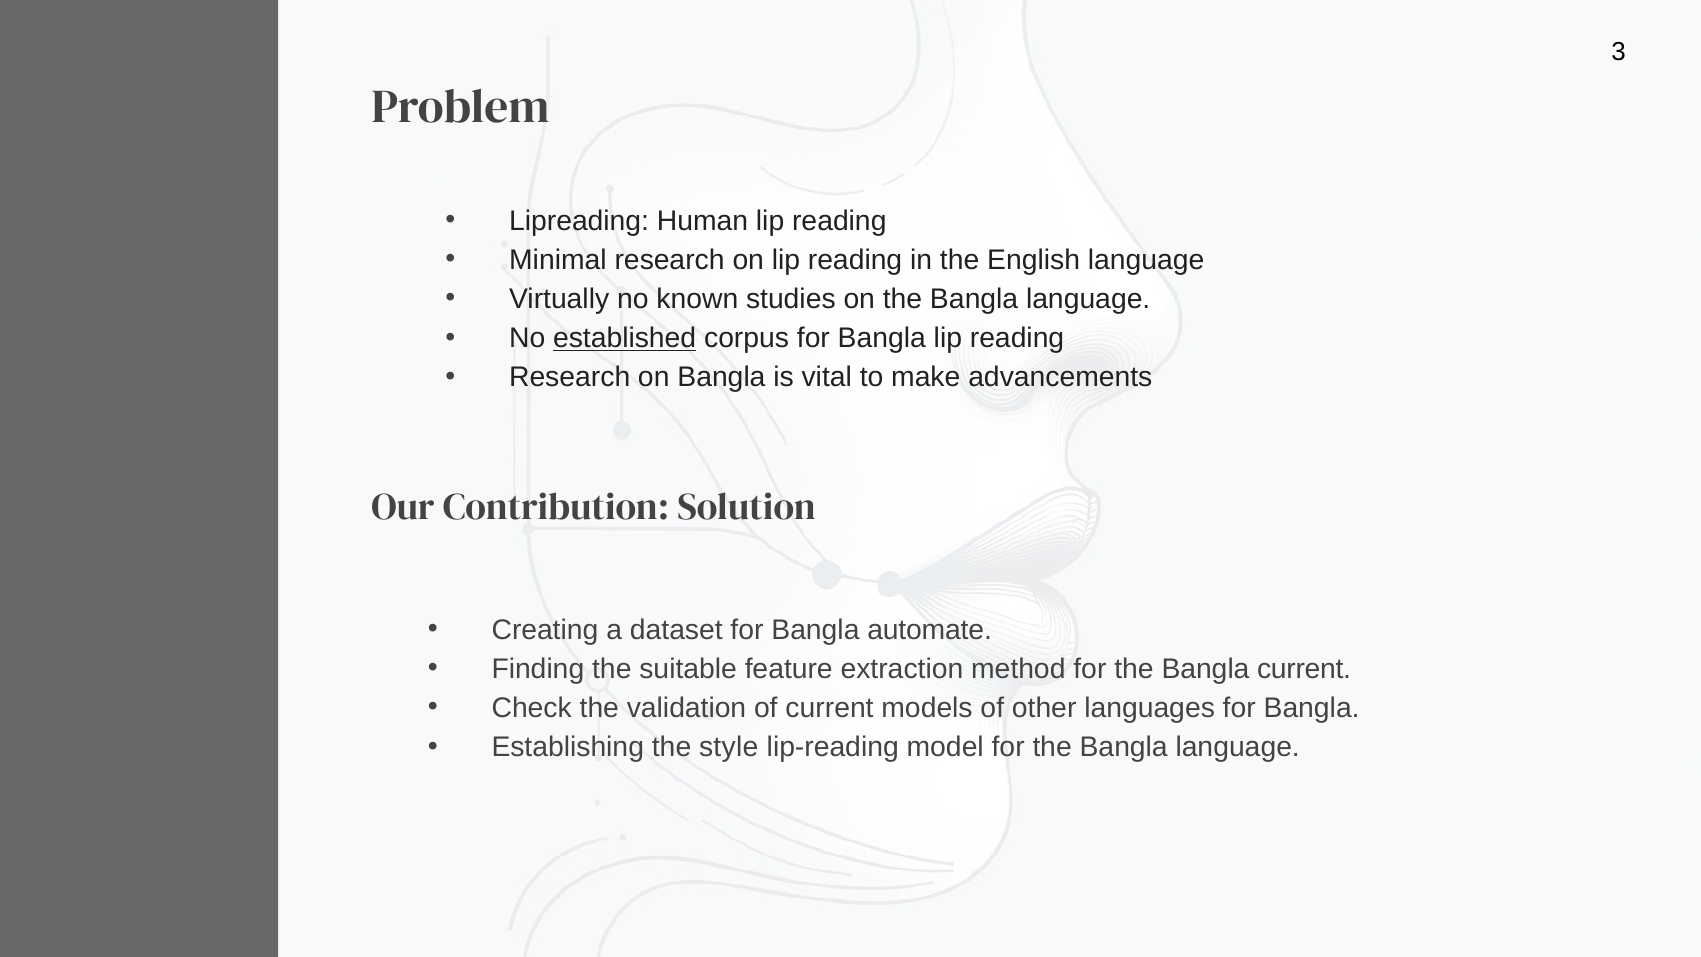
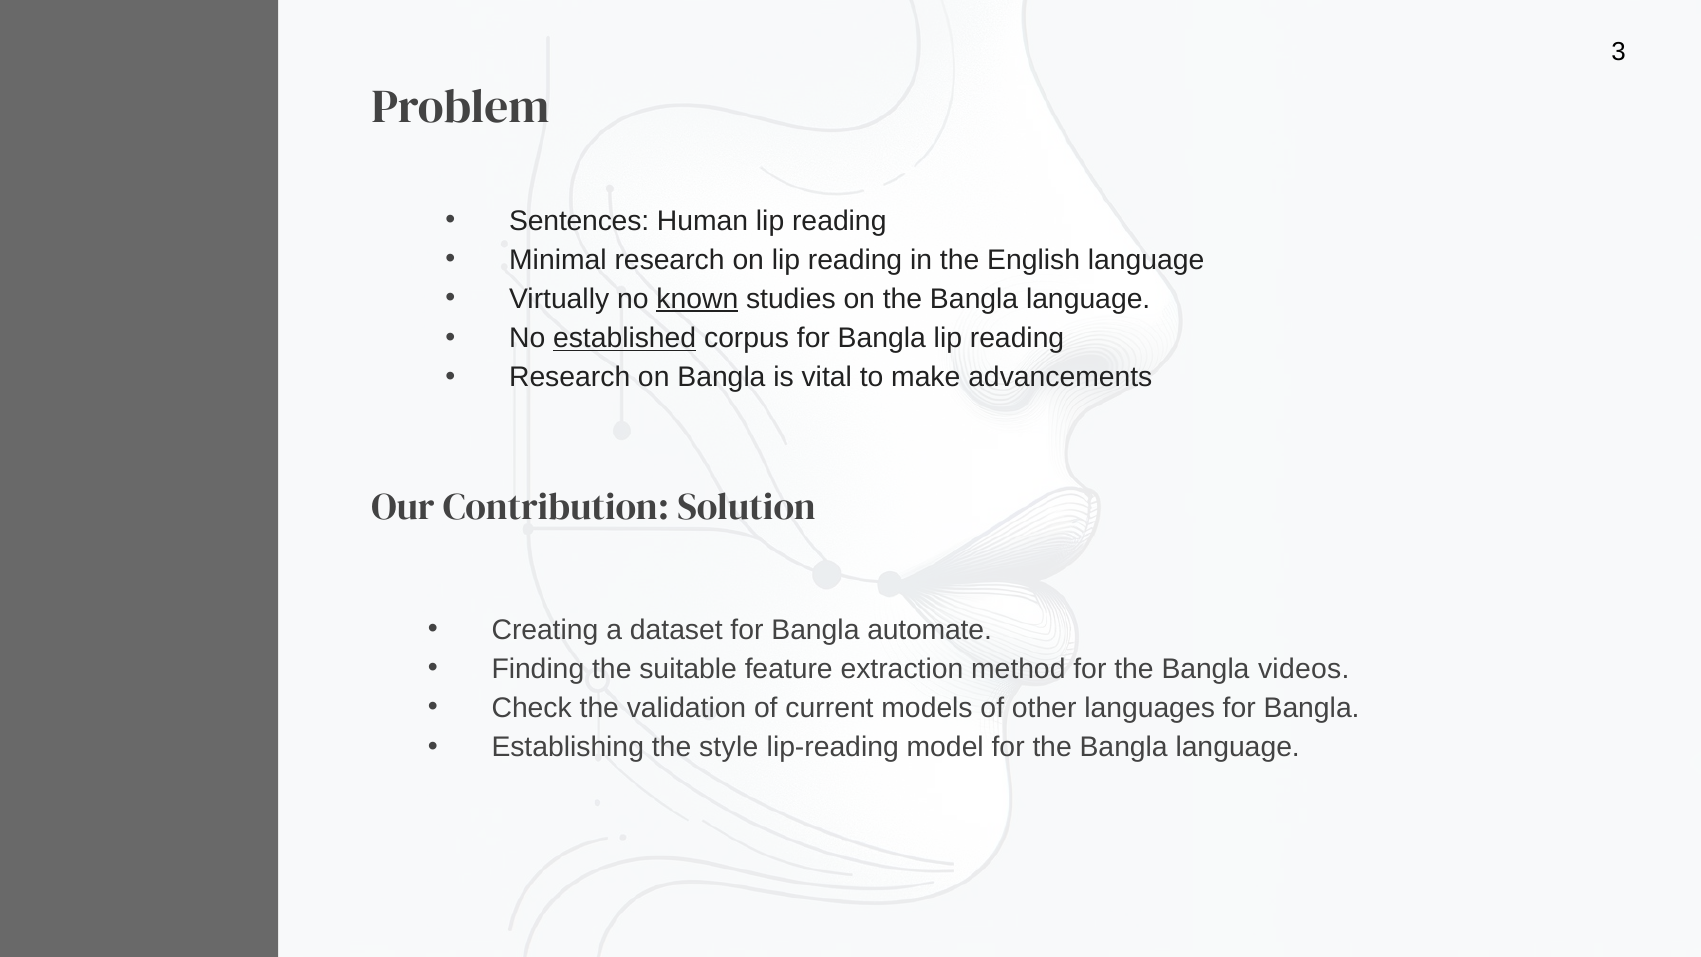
Lipreading: Lipreading -> Sentences (579, 221)
known underline: none -> present (697, 299)
Bangla current: current -> videos (1304, 669)
